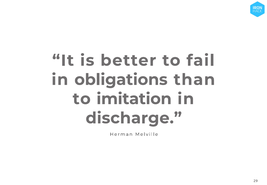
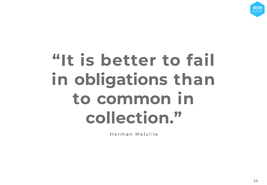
imitation: imitation -> common (134, 99)
discharge: discharge -> collection (134, 118)
